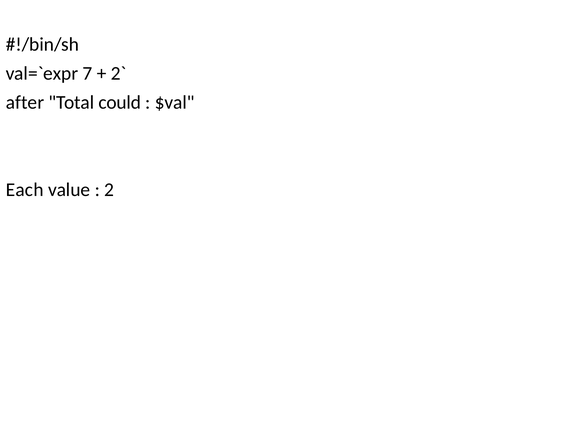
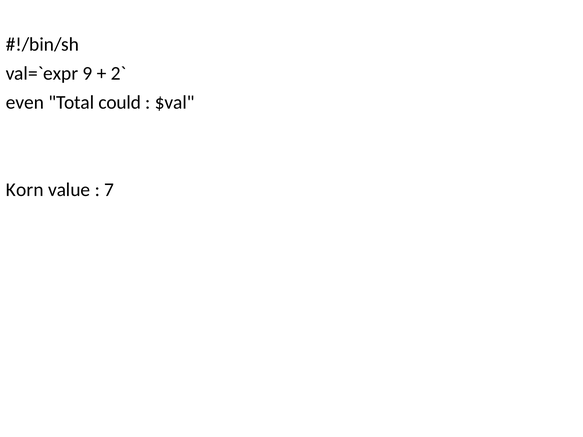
7: 7 -> 9 (87, 73)
after: after -> even (25, 103)
Each: Each -> Korn (25, 190)
2: 2 -> 7 (109, 190)
